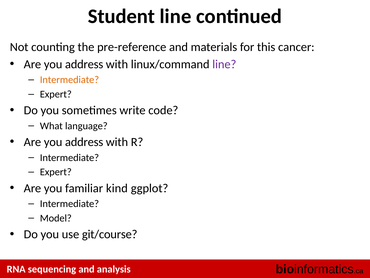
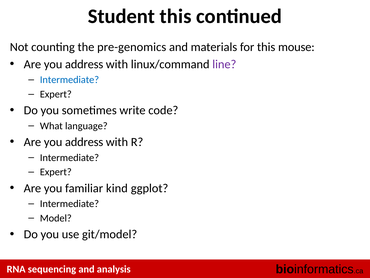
Student line: line -> this (175, 16)
pre-reference: pre-reference -> pre-genomics (132, 47)
cancer: cancer -> mouse (296, 47)
Intermediate colour: orange -> blue (69, 80)
git/course: git/course -> git/model (110, 234)
